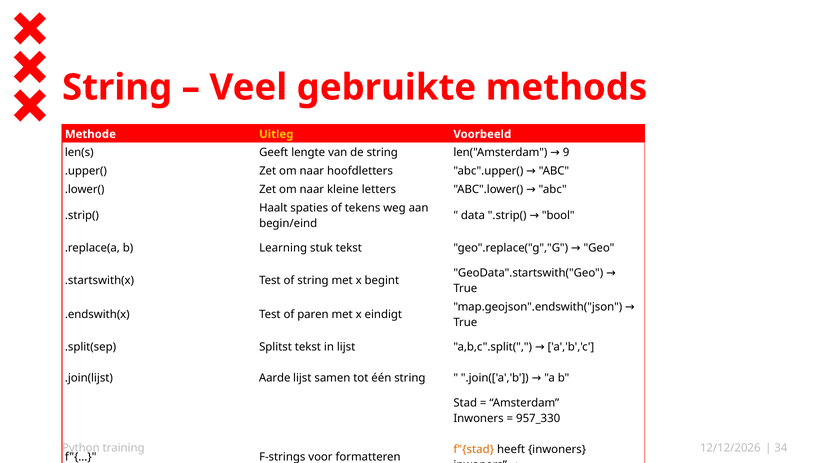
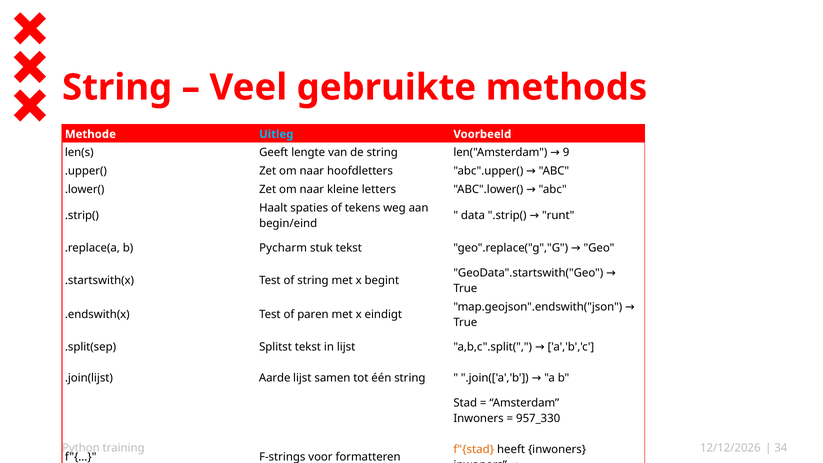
Uitleg colour: yellow -> light blue (276, 134)
bool: bool -> runt (558, 216)
Learning: Learning -> Pycharm (283, 248)
